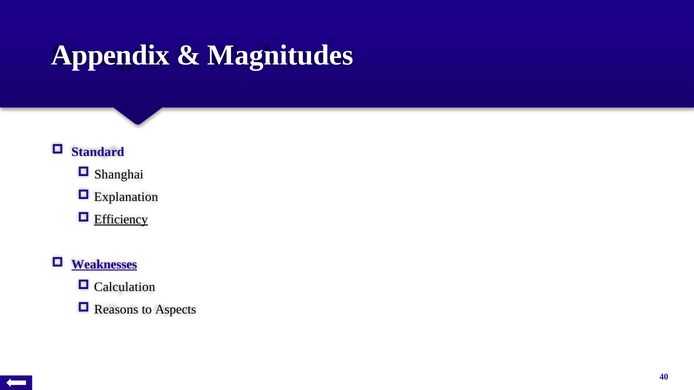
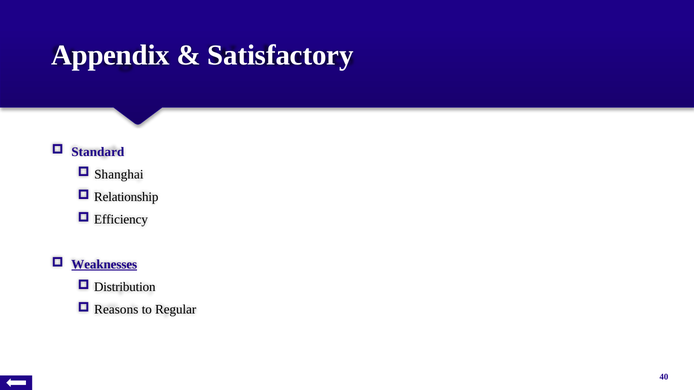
Magnitudes: Magnitudes -> Satisfactory (280, 55)
Explanation: Explanation -> Relationship (126, 197)
Efficiency underline: present -> none (121, 220)
Calculation: Calculation -> Distribution (125, 287)
Aspects: Aspects -> Regular (176, 310)
